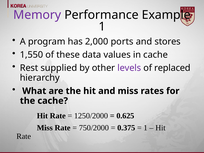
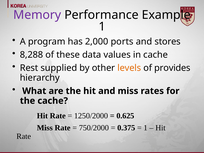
1,550: 1,550 -> 8,288 (31, 55)
levels colour: purple -> orange (129, 68)
replaced: replaced -> provides (172, 68)
